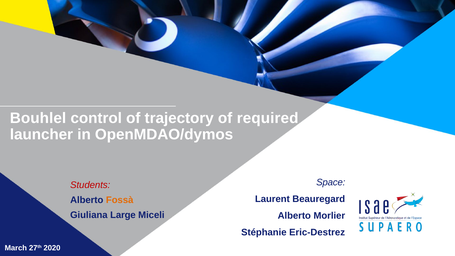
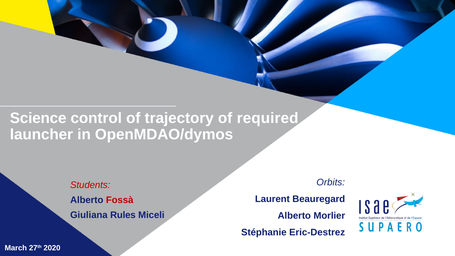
Bouhlel: Bouhlel -> Science (38, 118)
Space: Space -> Orbits (331, 182)
Fossà colour: orange -> red (120, 200)
Large: Large -> Rules (123, 215)
